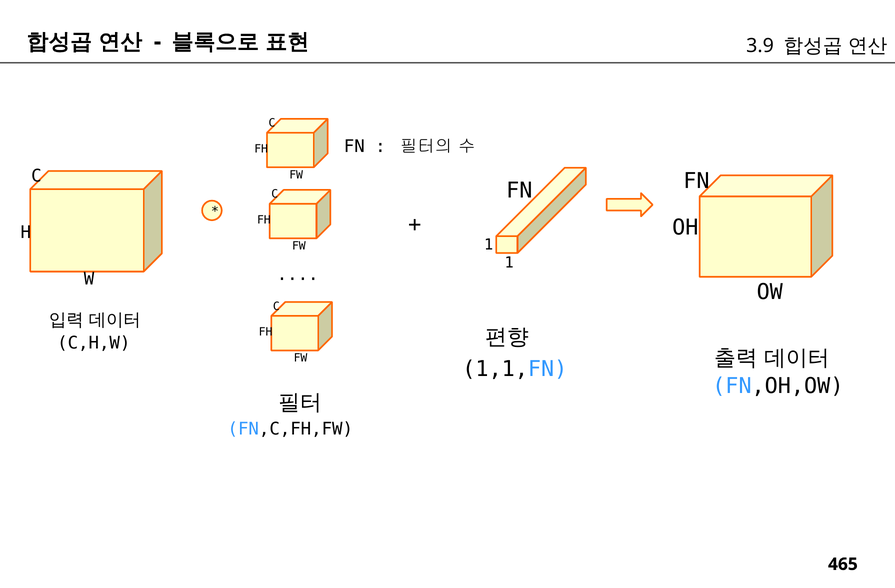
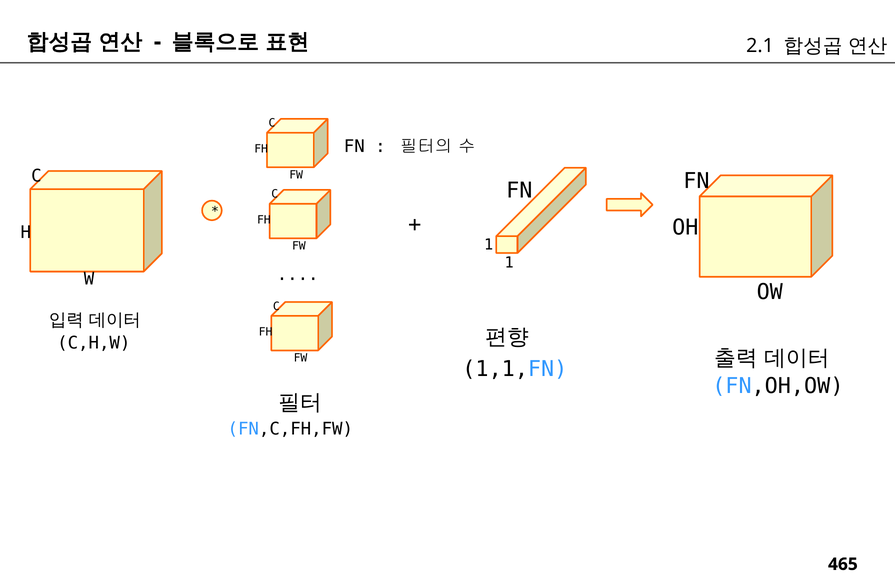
3.9: 3.9 -> 2.1 (760, 46)
